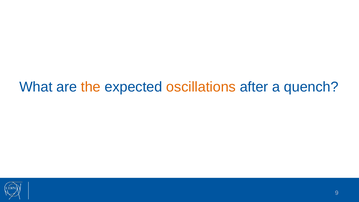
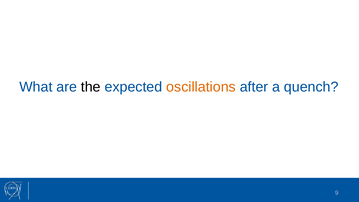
the colour: orange -> black (91, 87)
